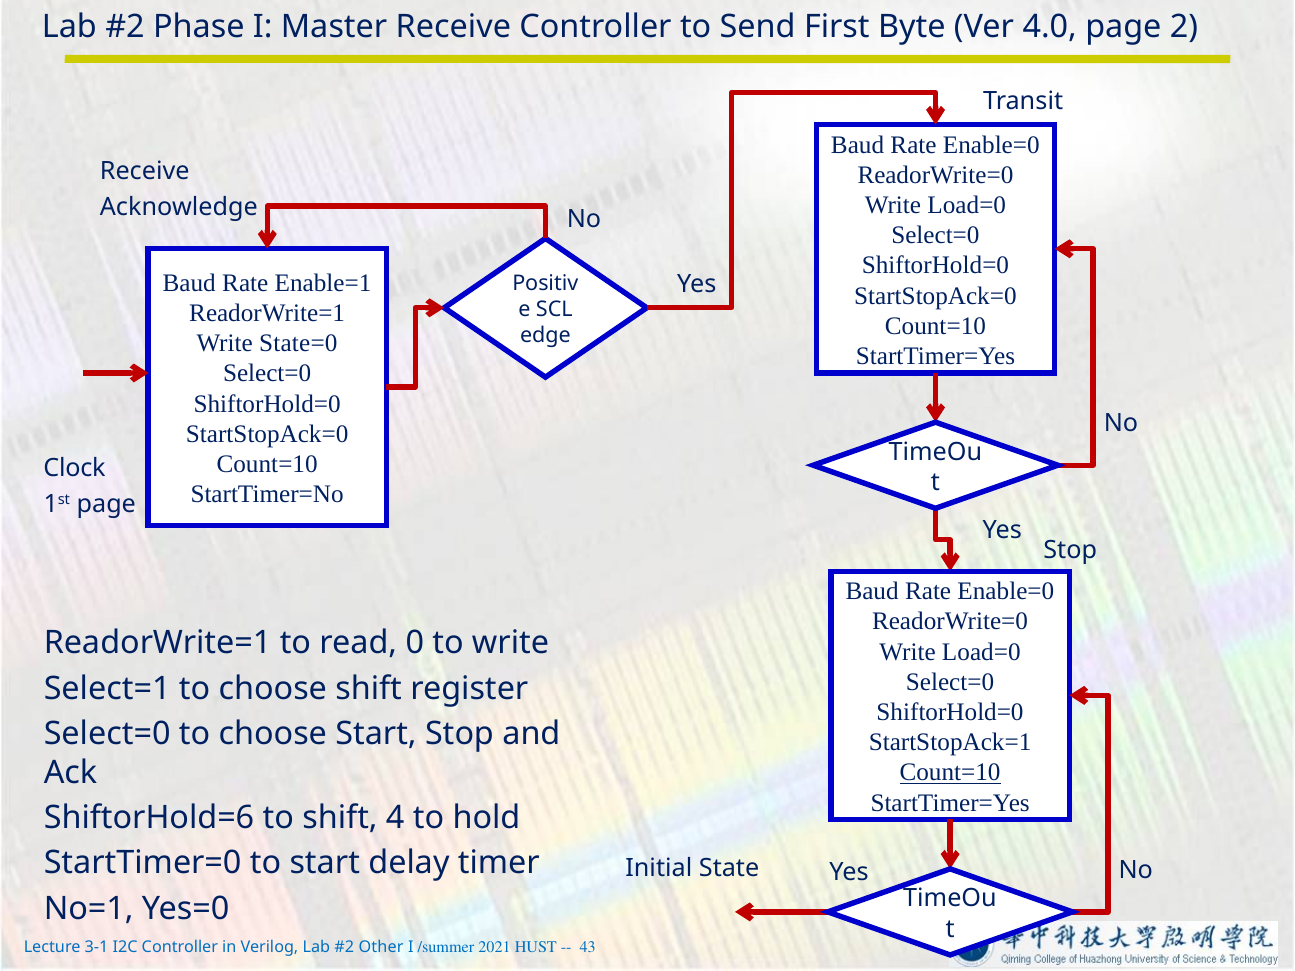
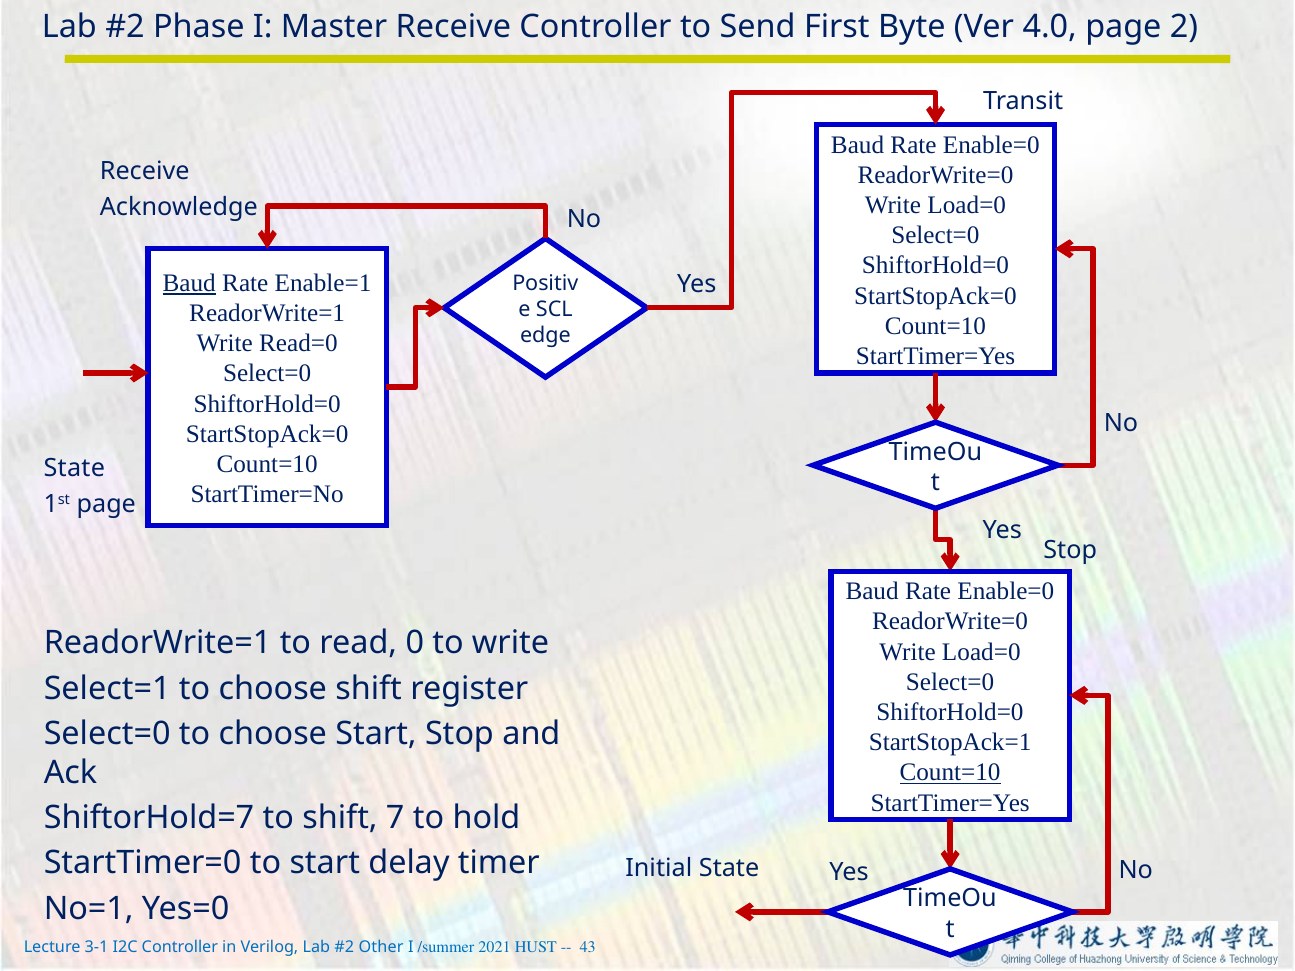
Baud underline: none -> present (189, 283)
State=0: State=0 -> Read=0 (298, 344)
Clock: Clock -> State (74, 469)
ShiftorHold=6: ShiftorHold=6 -> ShiftorHold=7 (149, 818)
4: 4 -> 7 (395, 818)
